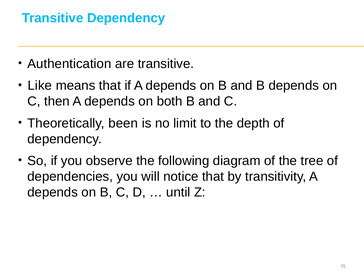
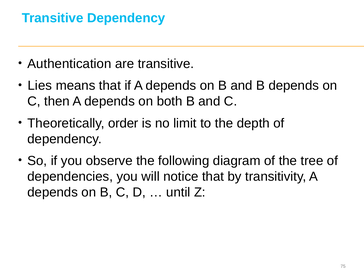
Like: Like -> Lies (40, 86)
been: been -> order (123, 123)
